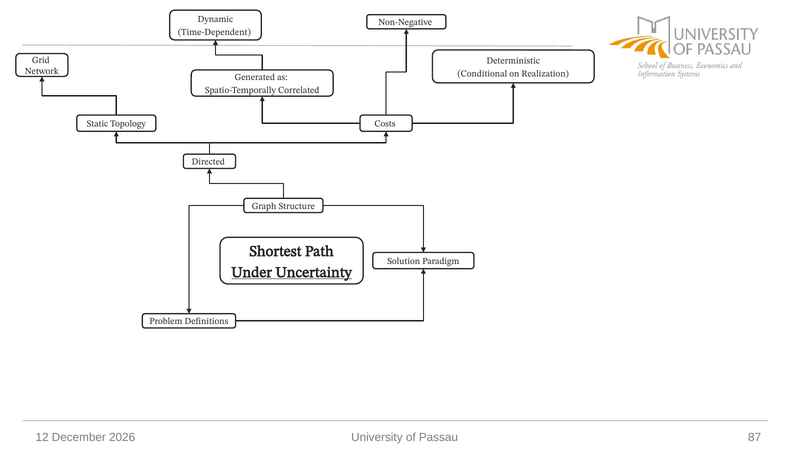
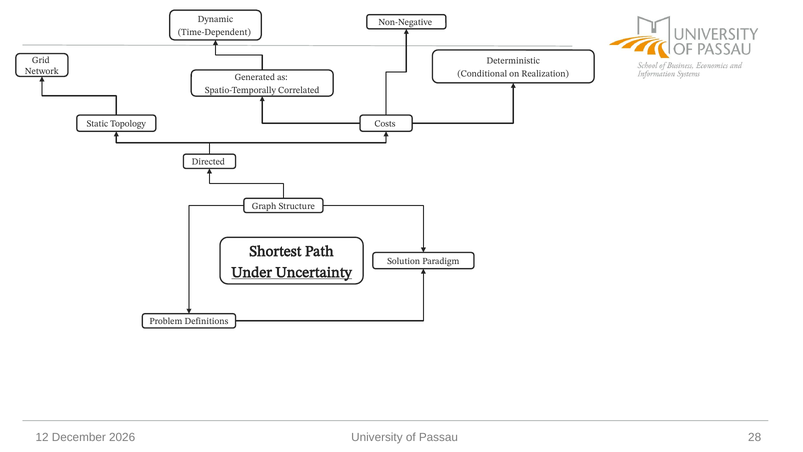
87: 87 -> 28 (755, 437)
